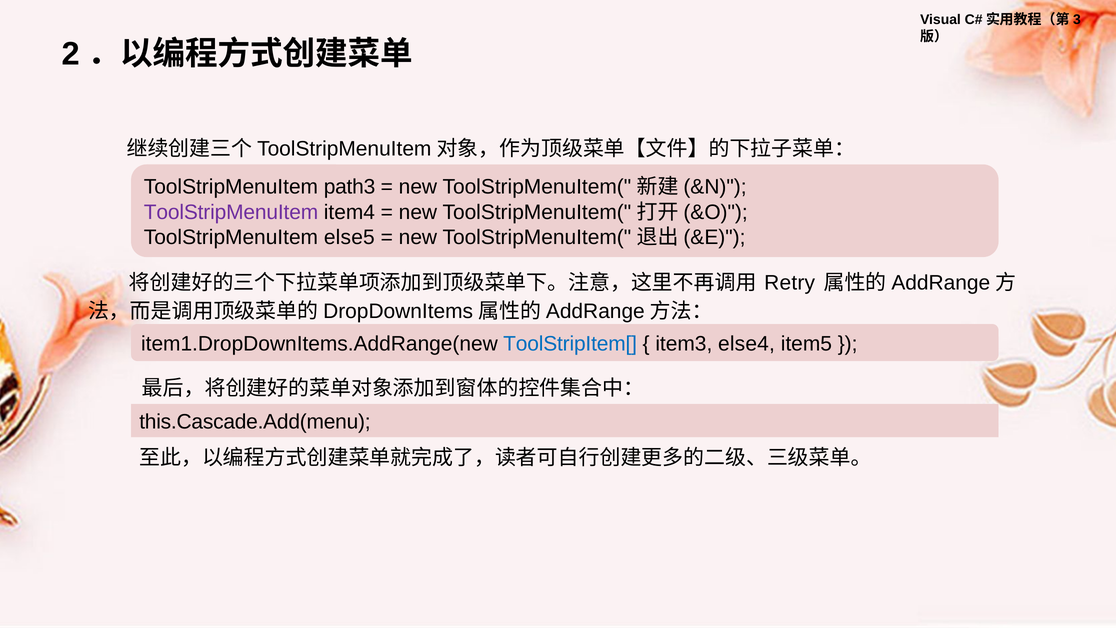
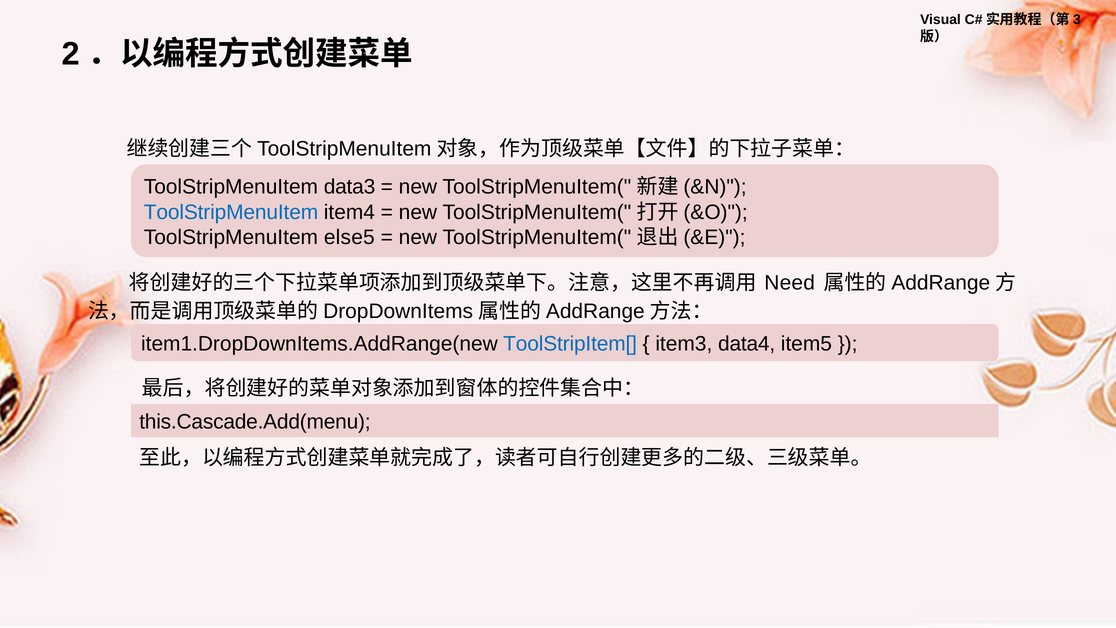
path3: path3 -> data3 (350, 187)
ToolStripMenuItem colour: purple -> blue (231, 212)
Retry: Retry -> Need (790, 283)
else4: else4 -> data4 (747, 344)
